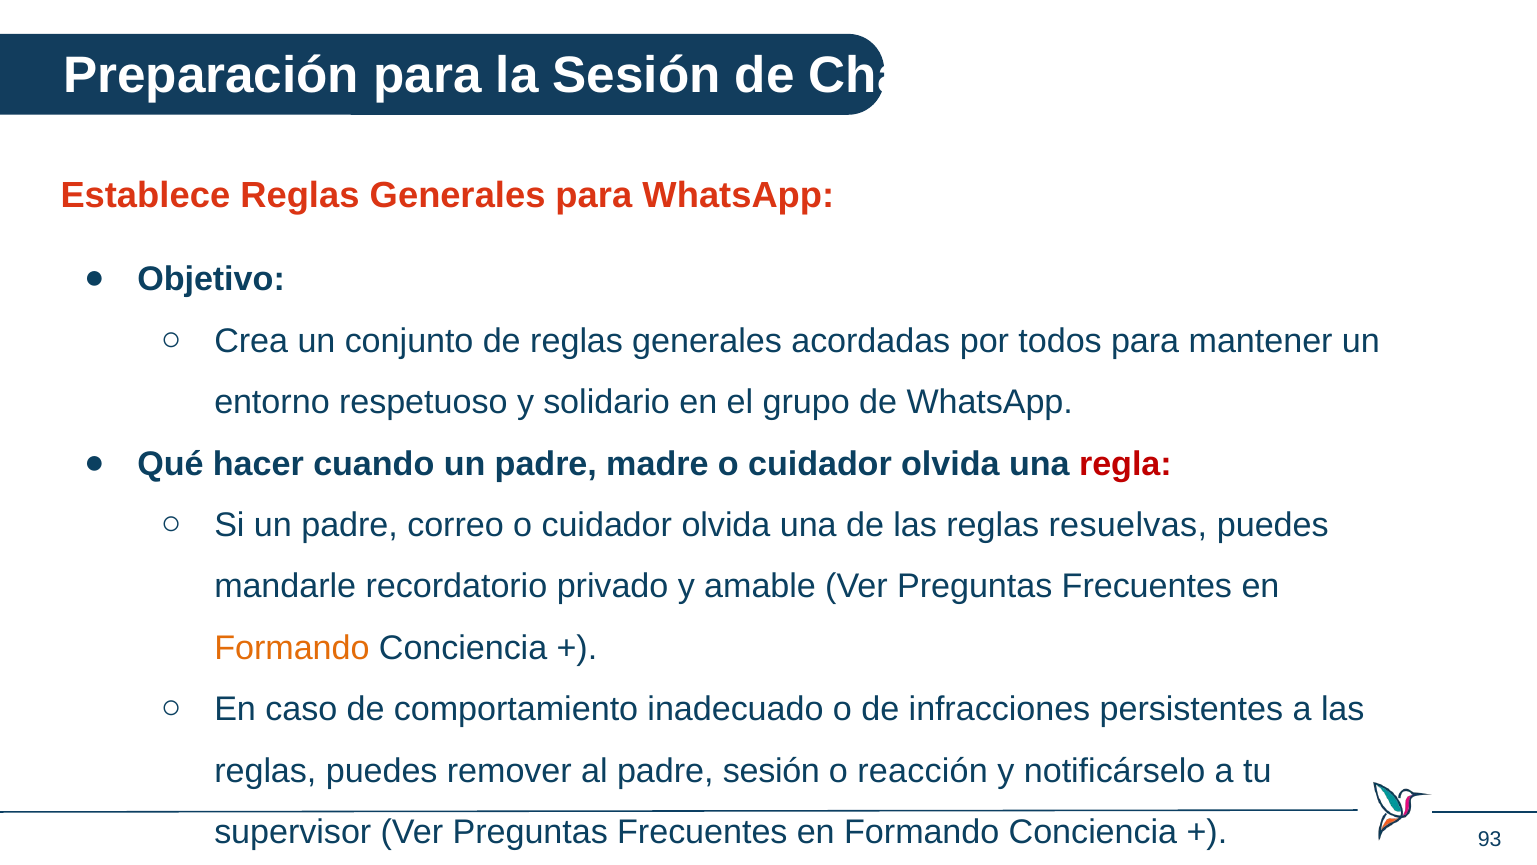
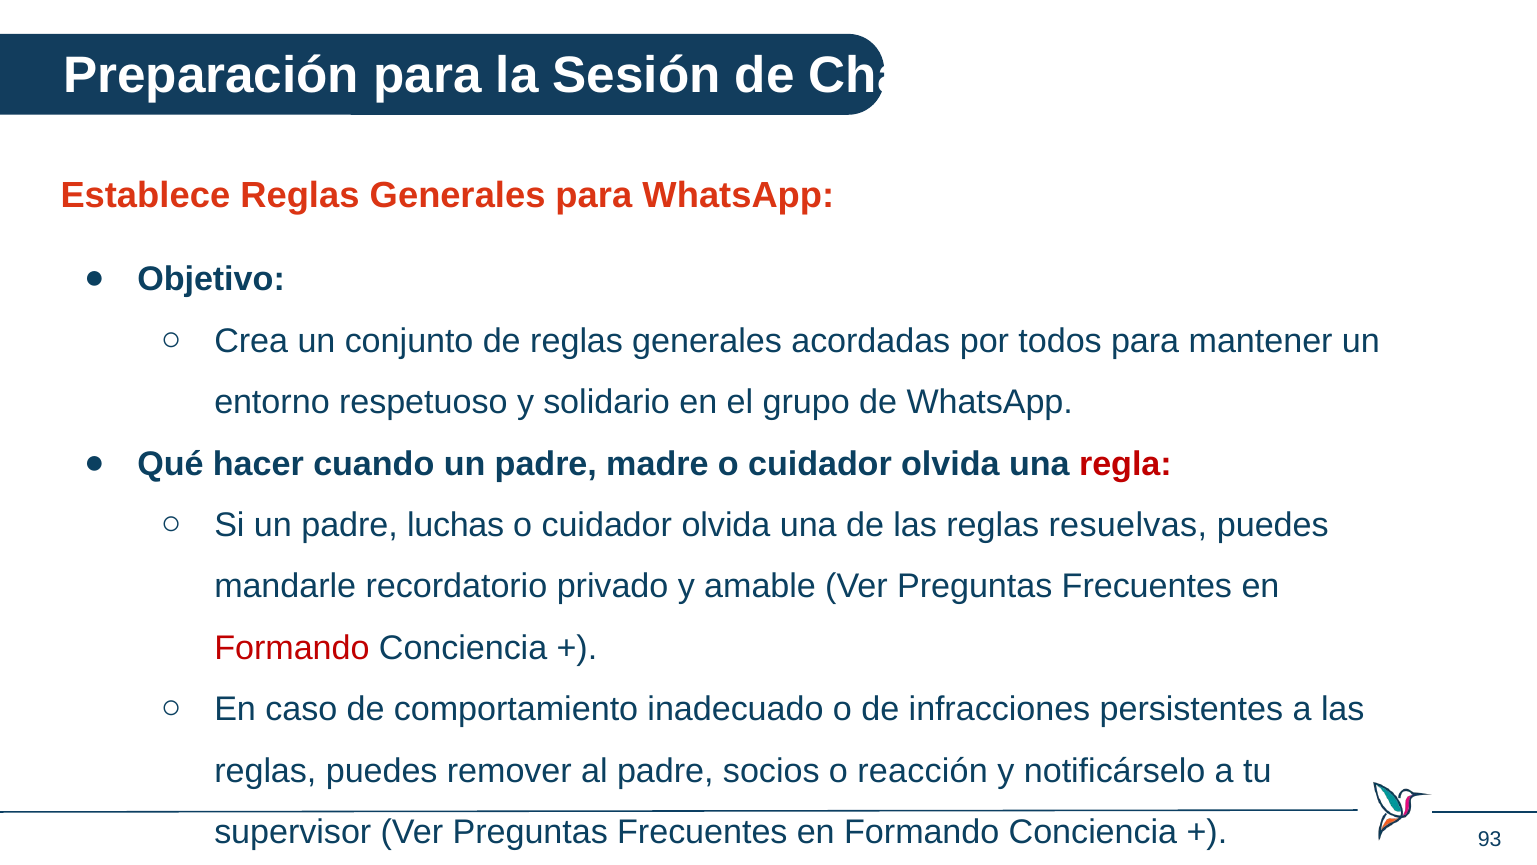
correo: correo -> luchas (456, 525)
Formando colour: orange -> red (292, 648)
padre sesión: sesión -> socios (771, 771)
